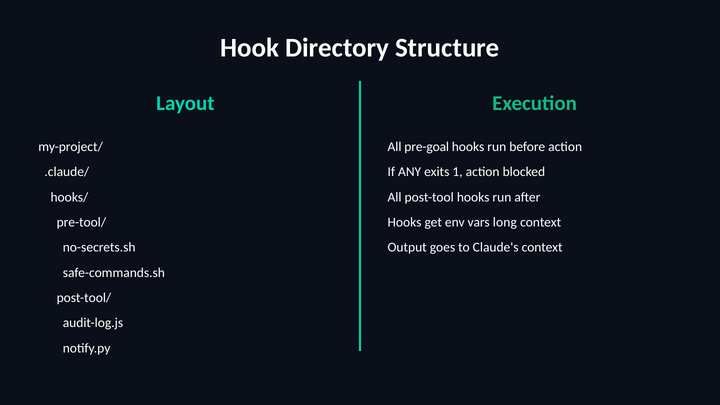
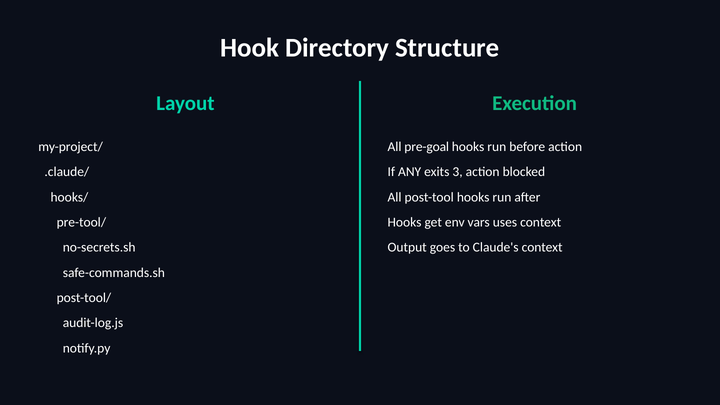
1: 1 -> 3 (458, 172)
long: long -> uses (505, 222)
